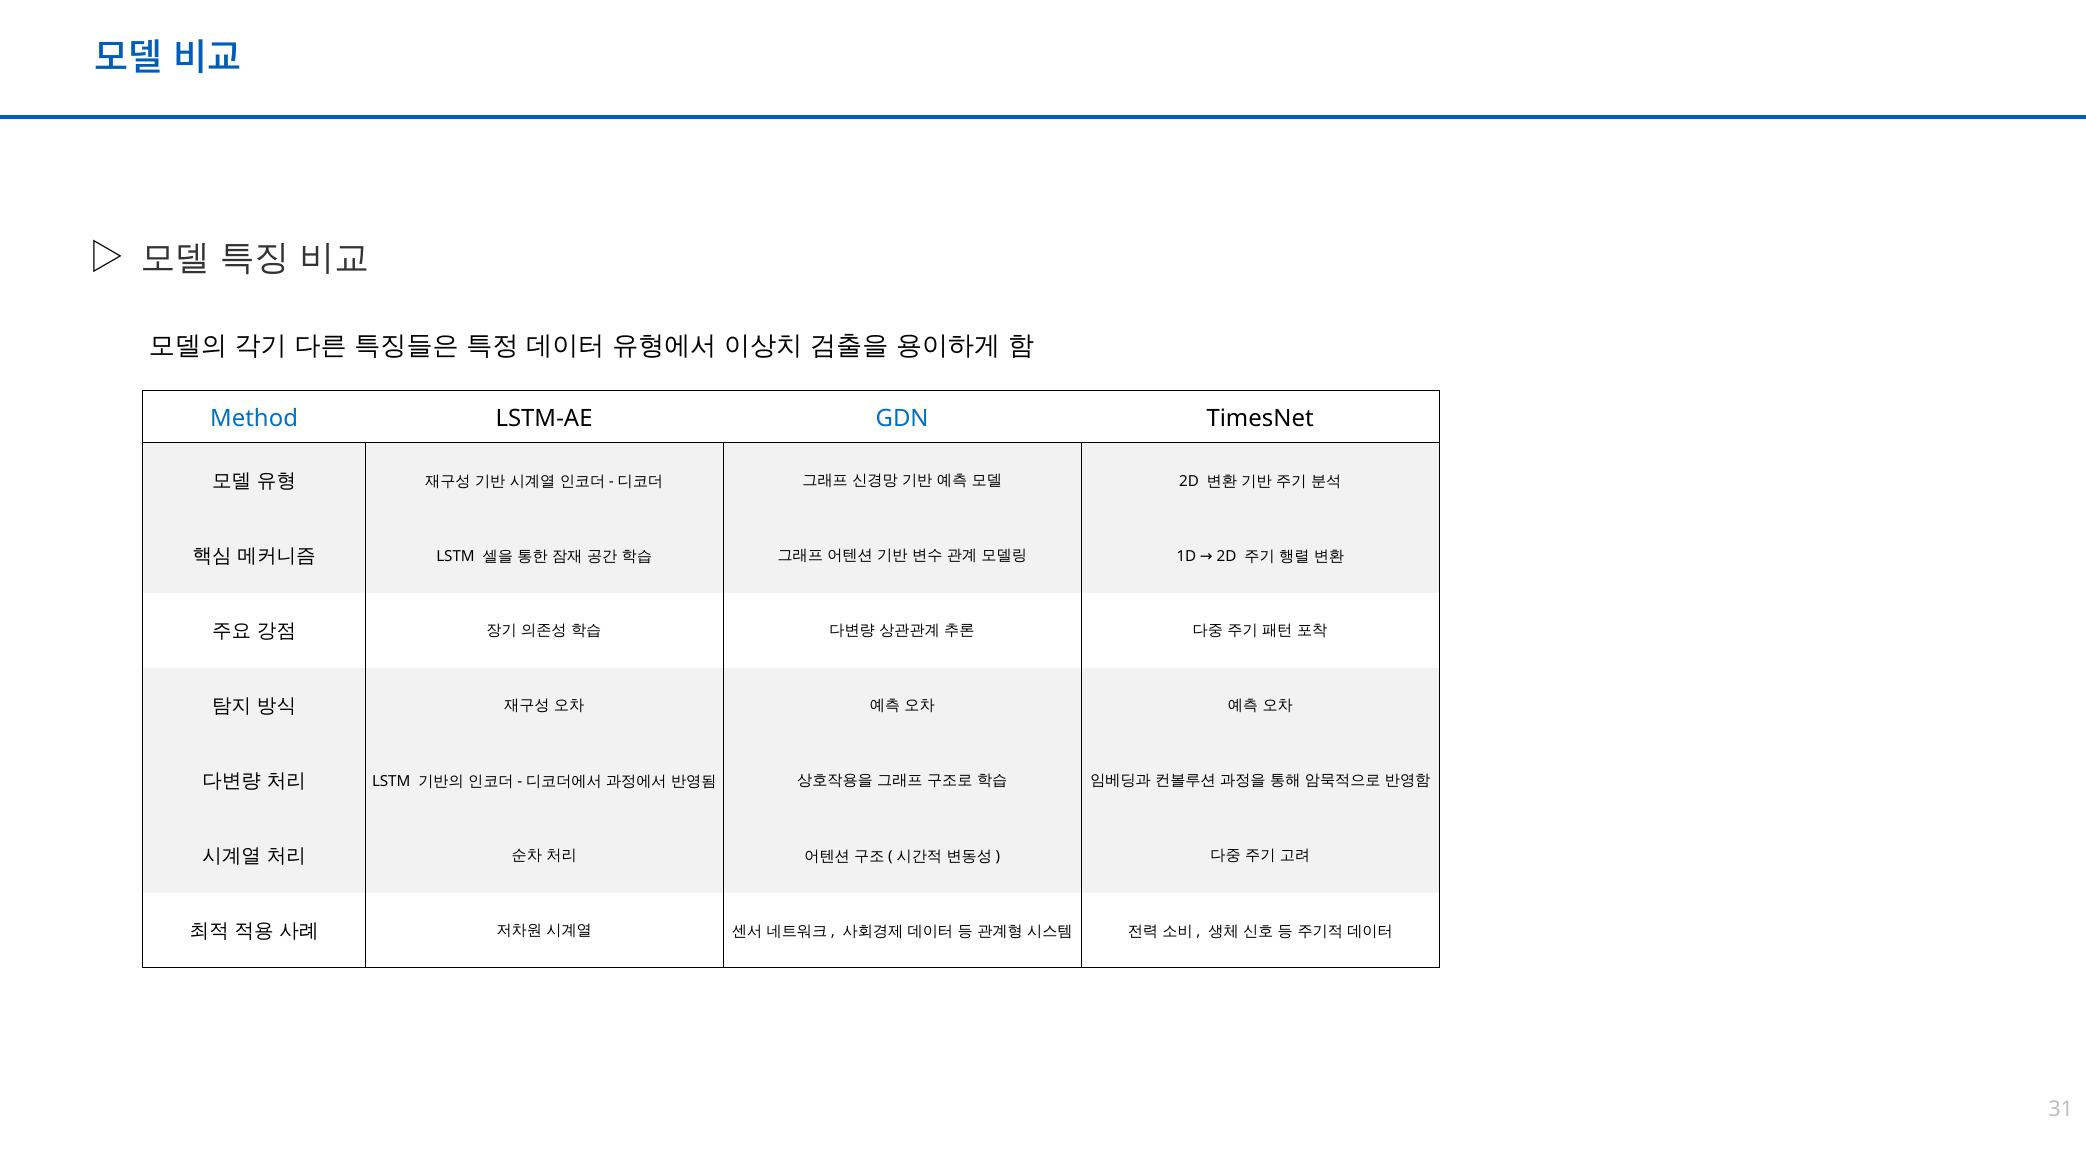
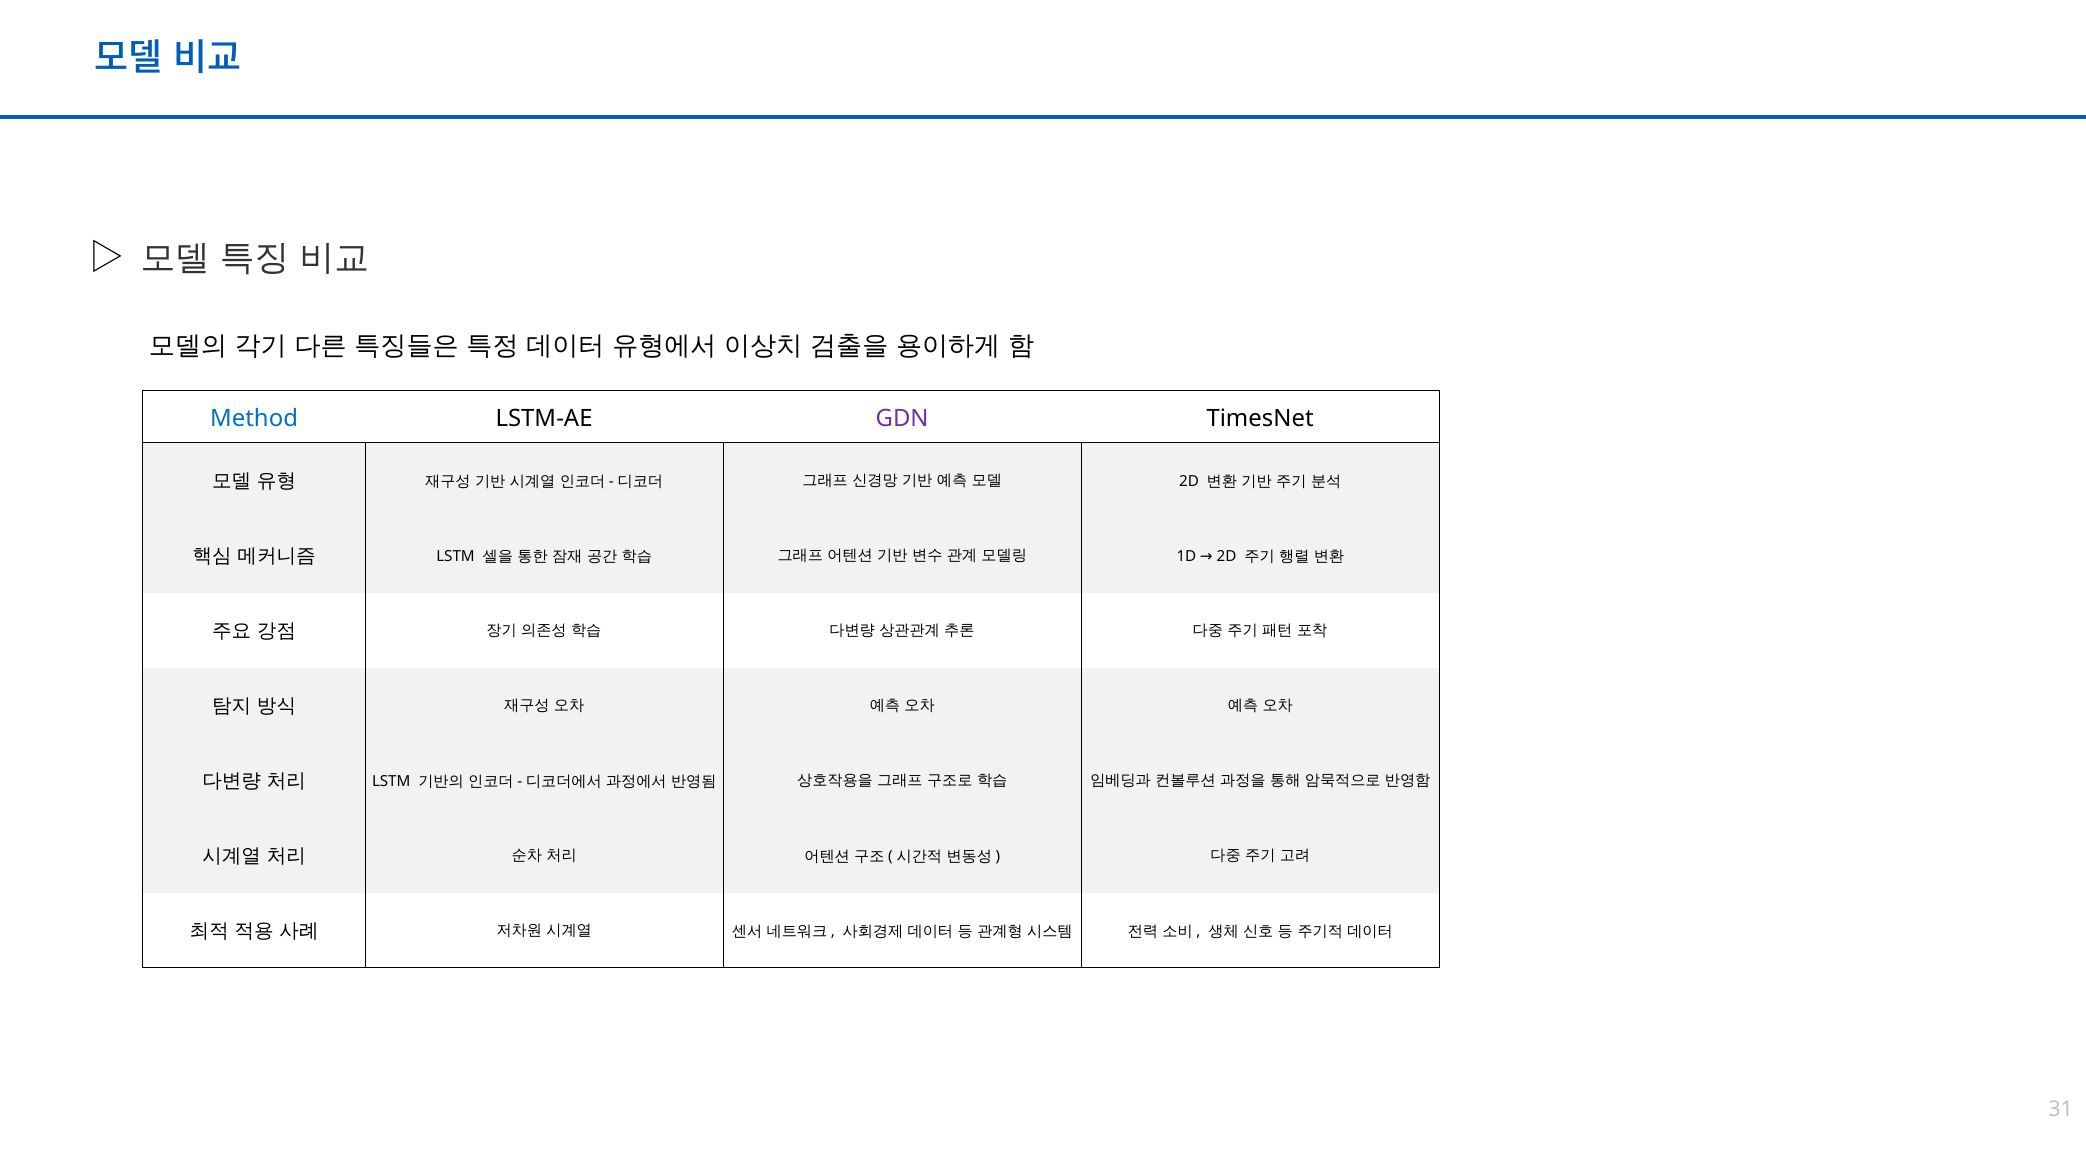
GDN colour: blue -> purple (902, 419)
